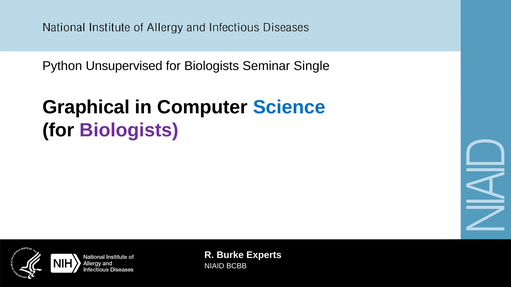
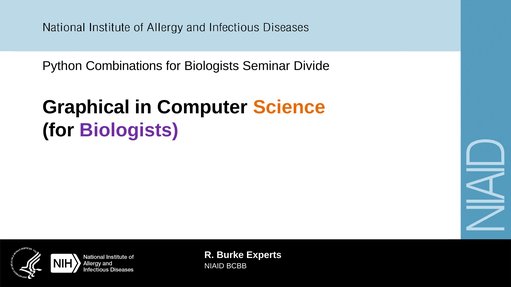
Unsupervised: Unsupervised -> Combinations (124, 66)
Single: Single -> Divide (312, 66)
Science colour: blue -> orange (289, 107)
